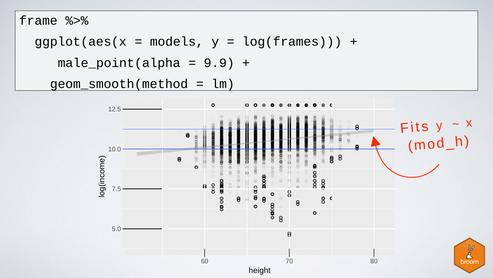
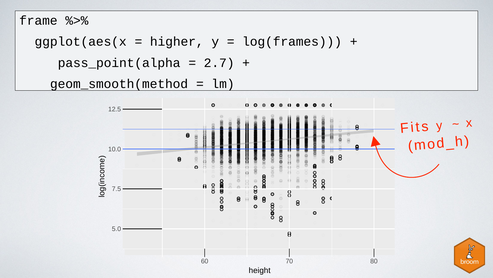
models: models -> higher (177, 42)
male_point(alpha: male_point(alpha -> pass_point(alpha (119, 63)
9.9: 9.9 -> 2.7 (219, 63)
